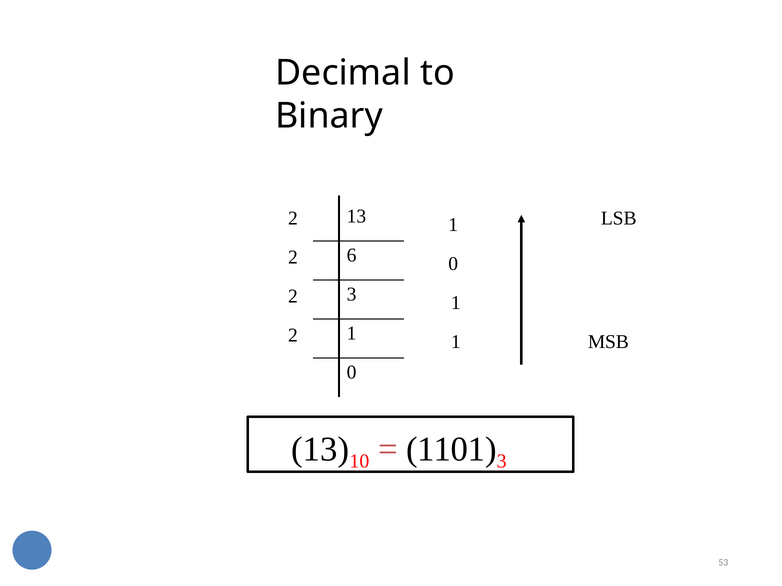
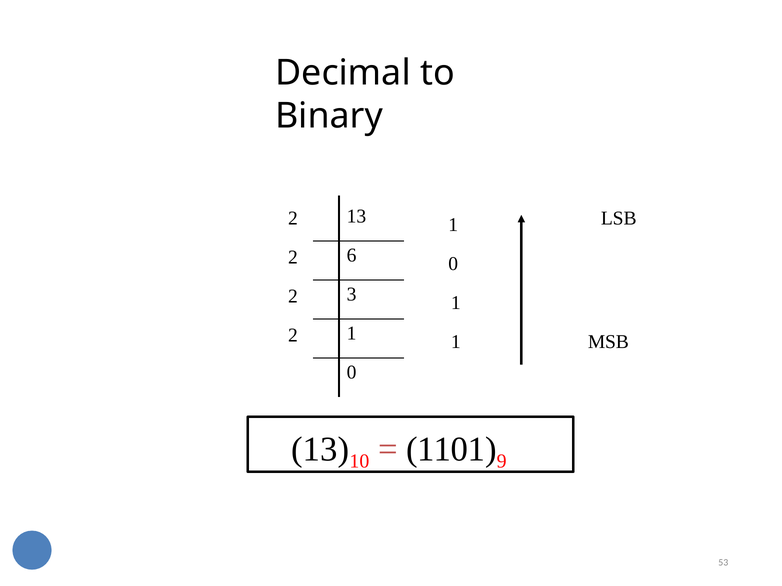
3: 3 -> 9 (502, 462)
